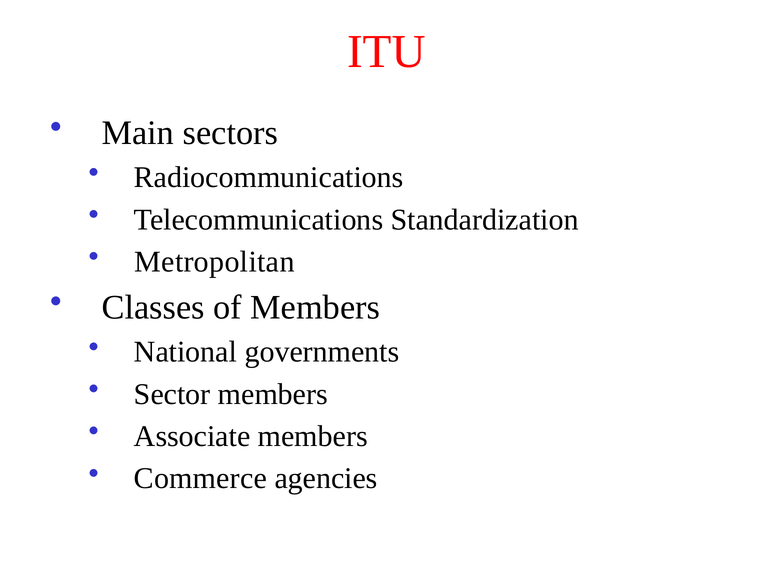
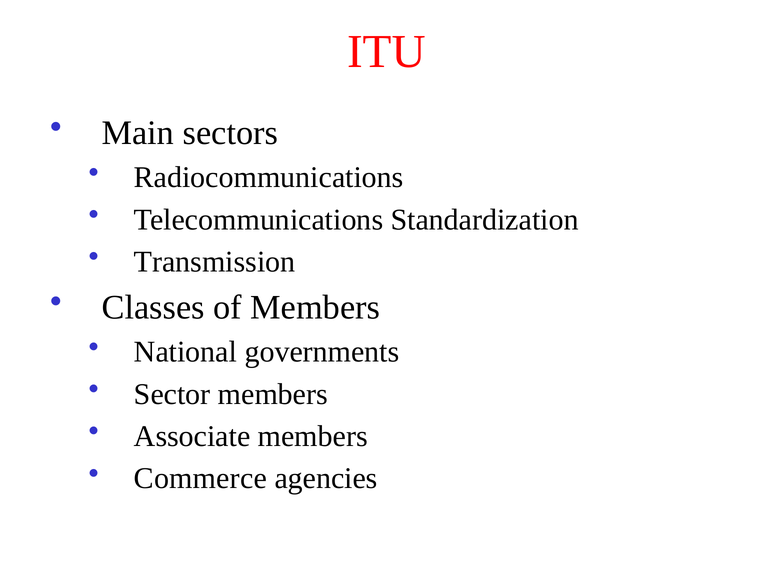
Metropolitan: Metropolitan -> Transmission (215, 262)
